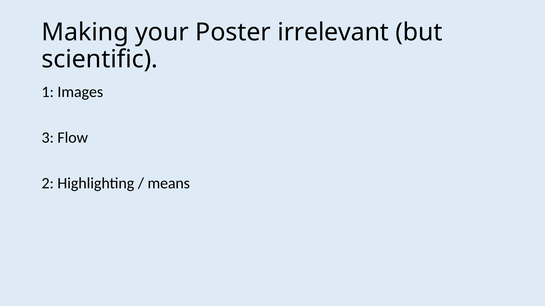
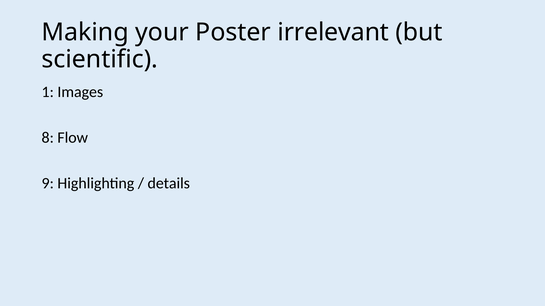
3: 3 -> 8 (48, 138)
2: 2 -> 9 (48, 184)
means: means -> details (169, 184)
